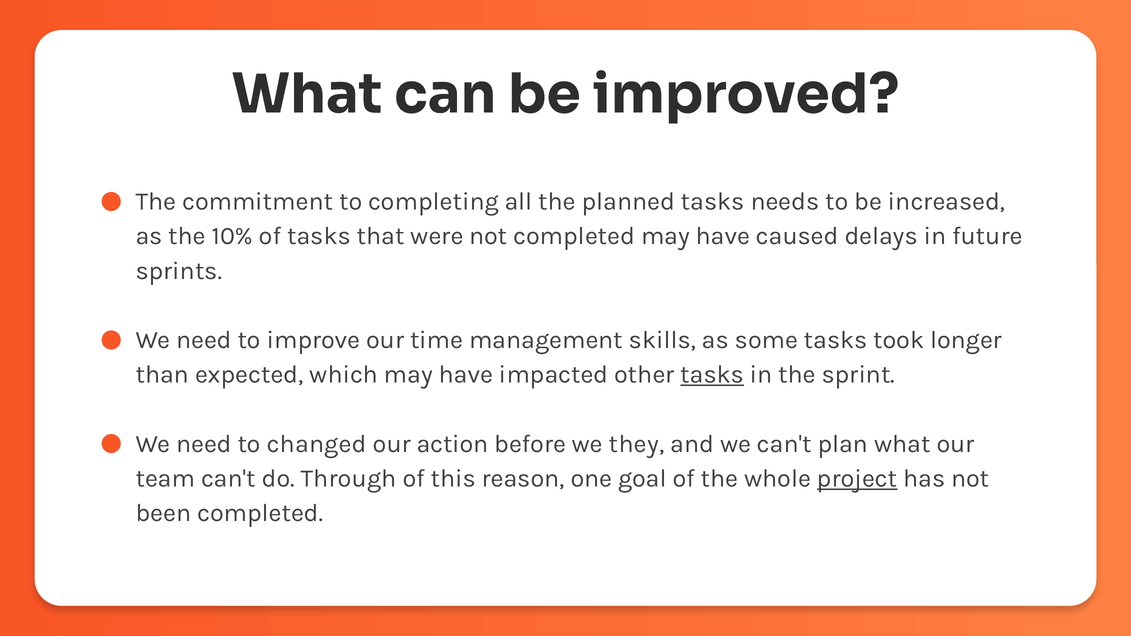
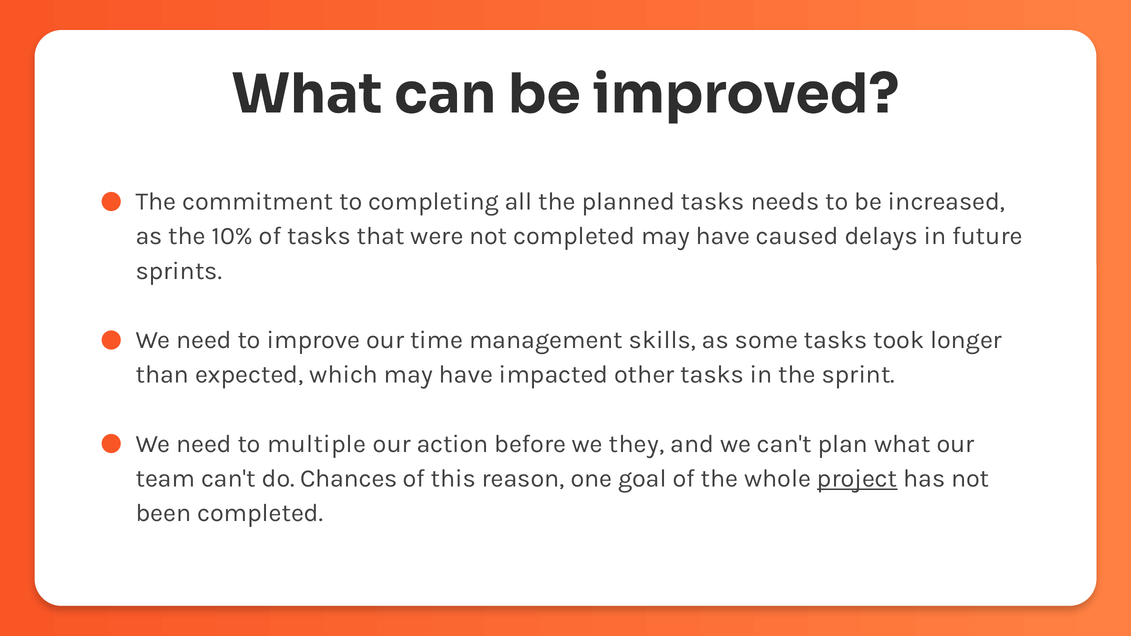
tasks underline: present -> none (712, 375)
changed: changed -> multiple (317, 444)
Through: Through -> Chances (349, 479)
